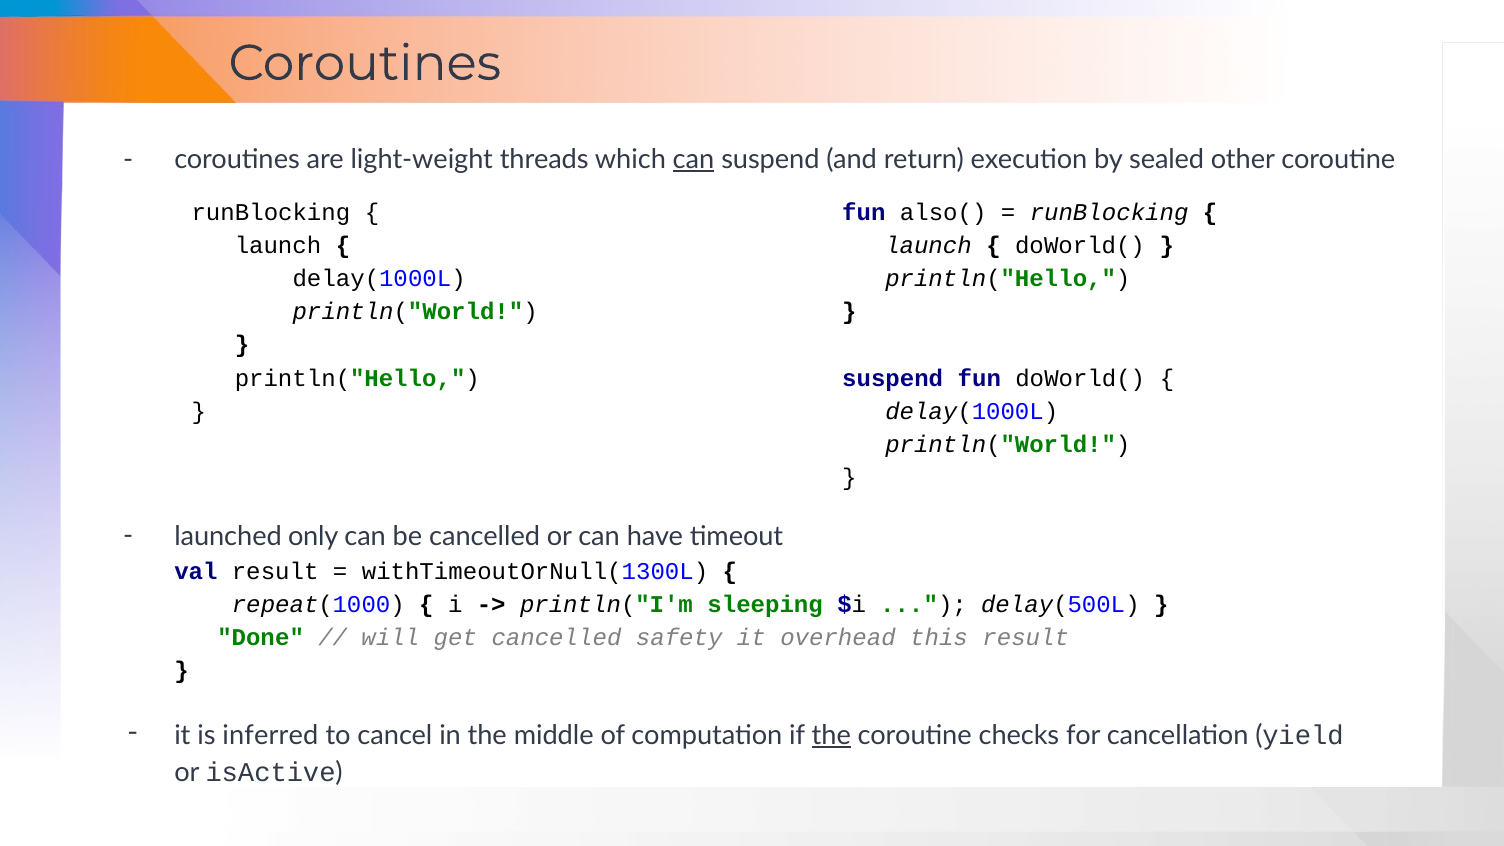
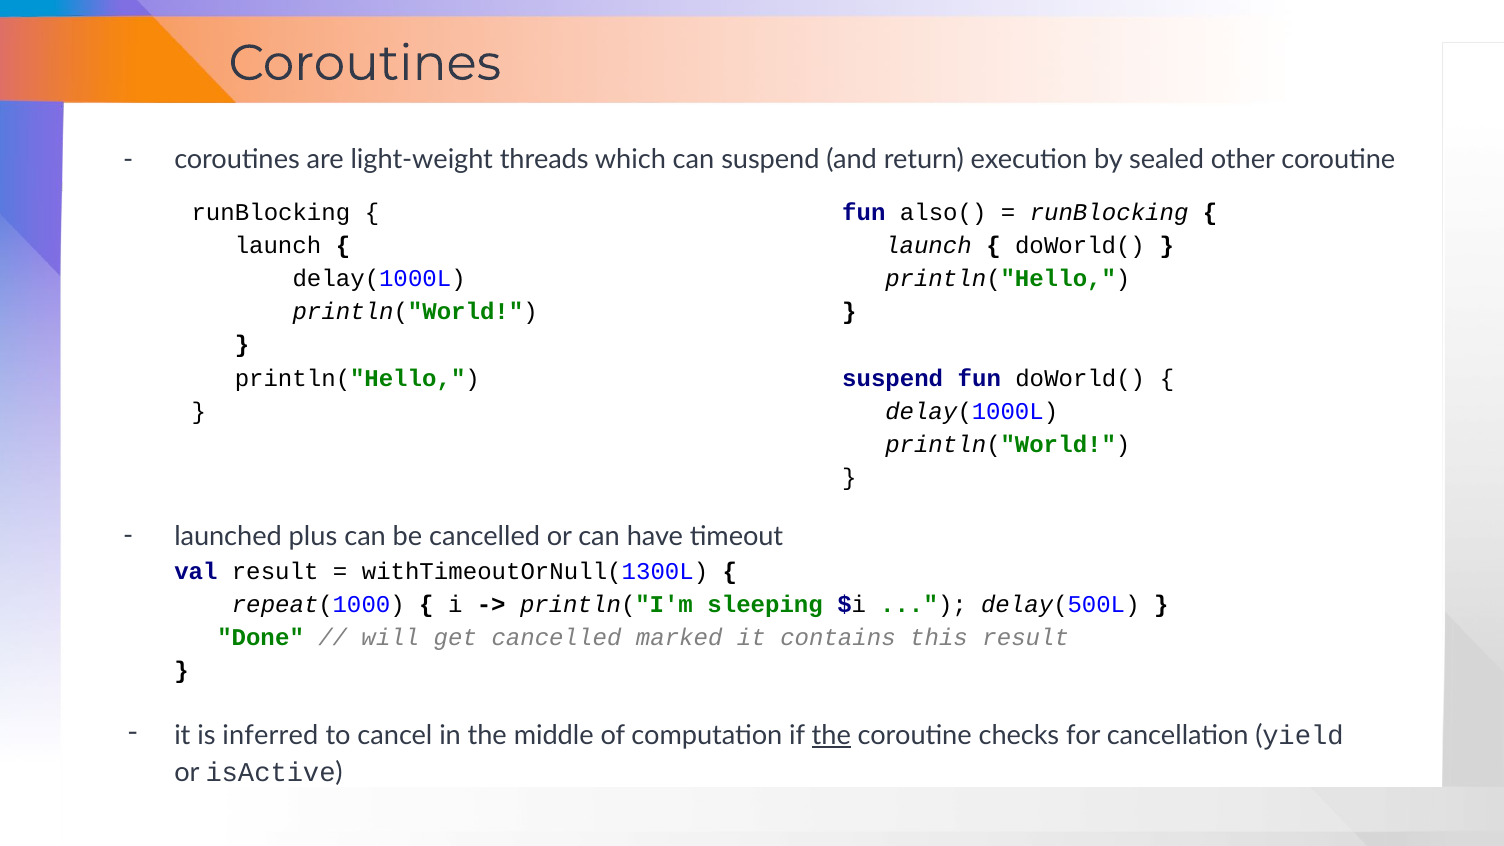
can underline: present -> none (694, 160)
only: only -> plus (313, 536)
safety: safety -> marked (679, 638)
overhead: overhead -> contains (838, 638)
